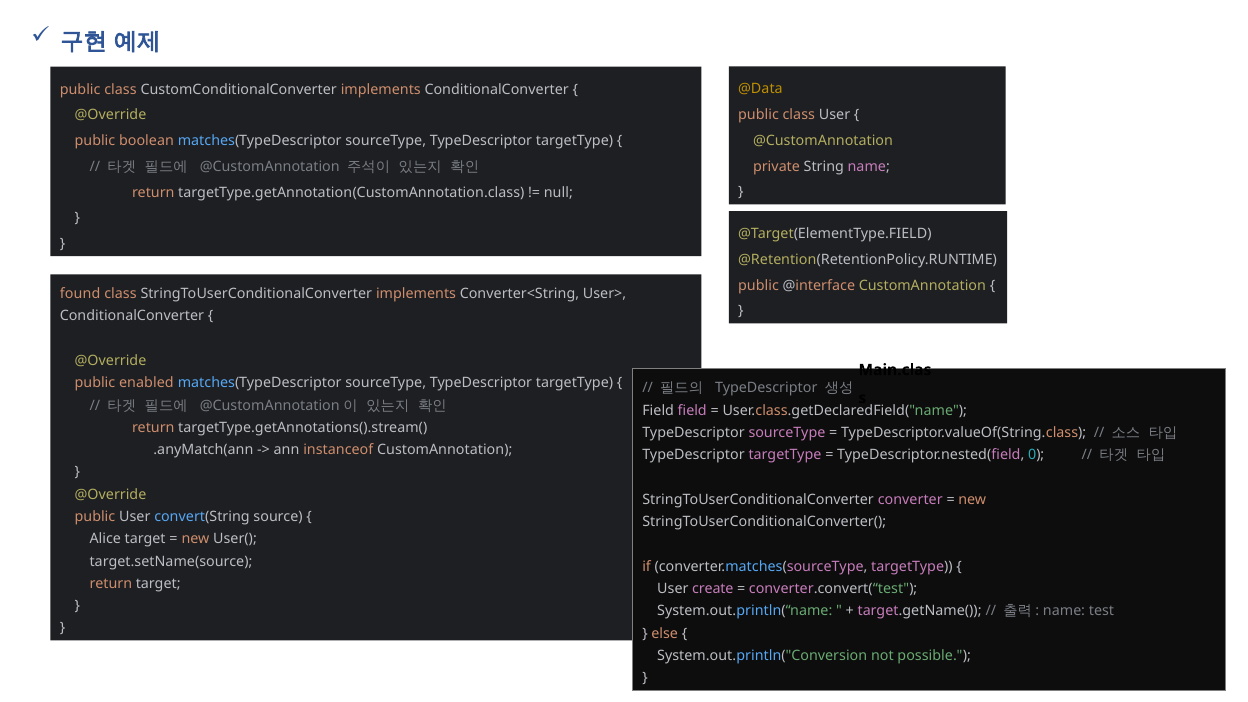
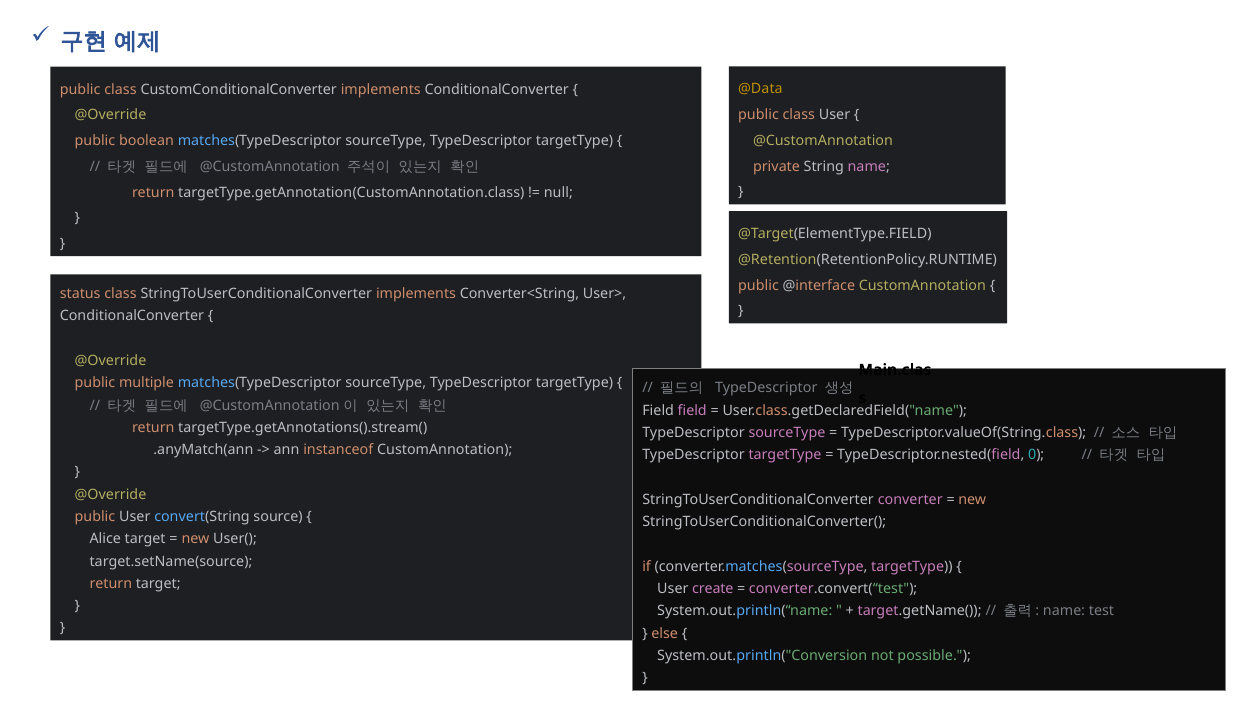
found: found -> status (80, 294)
enabled: enabled -> multiple (146, 383)
